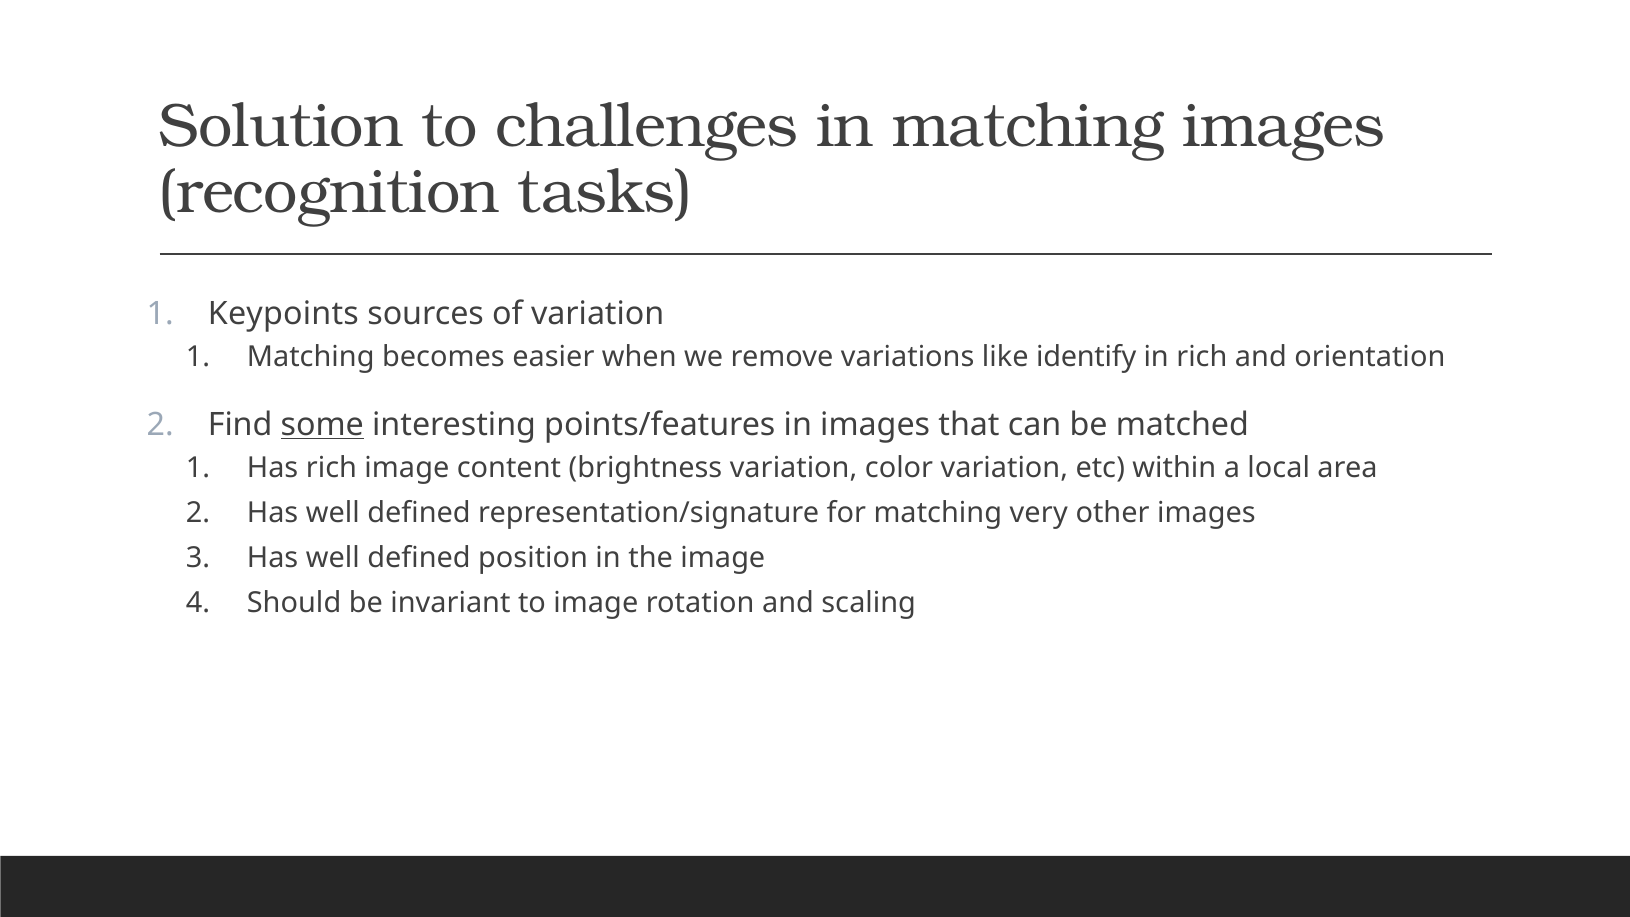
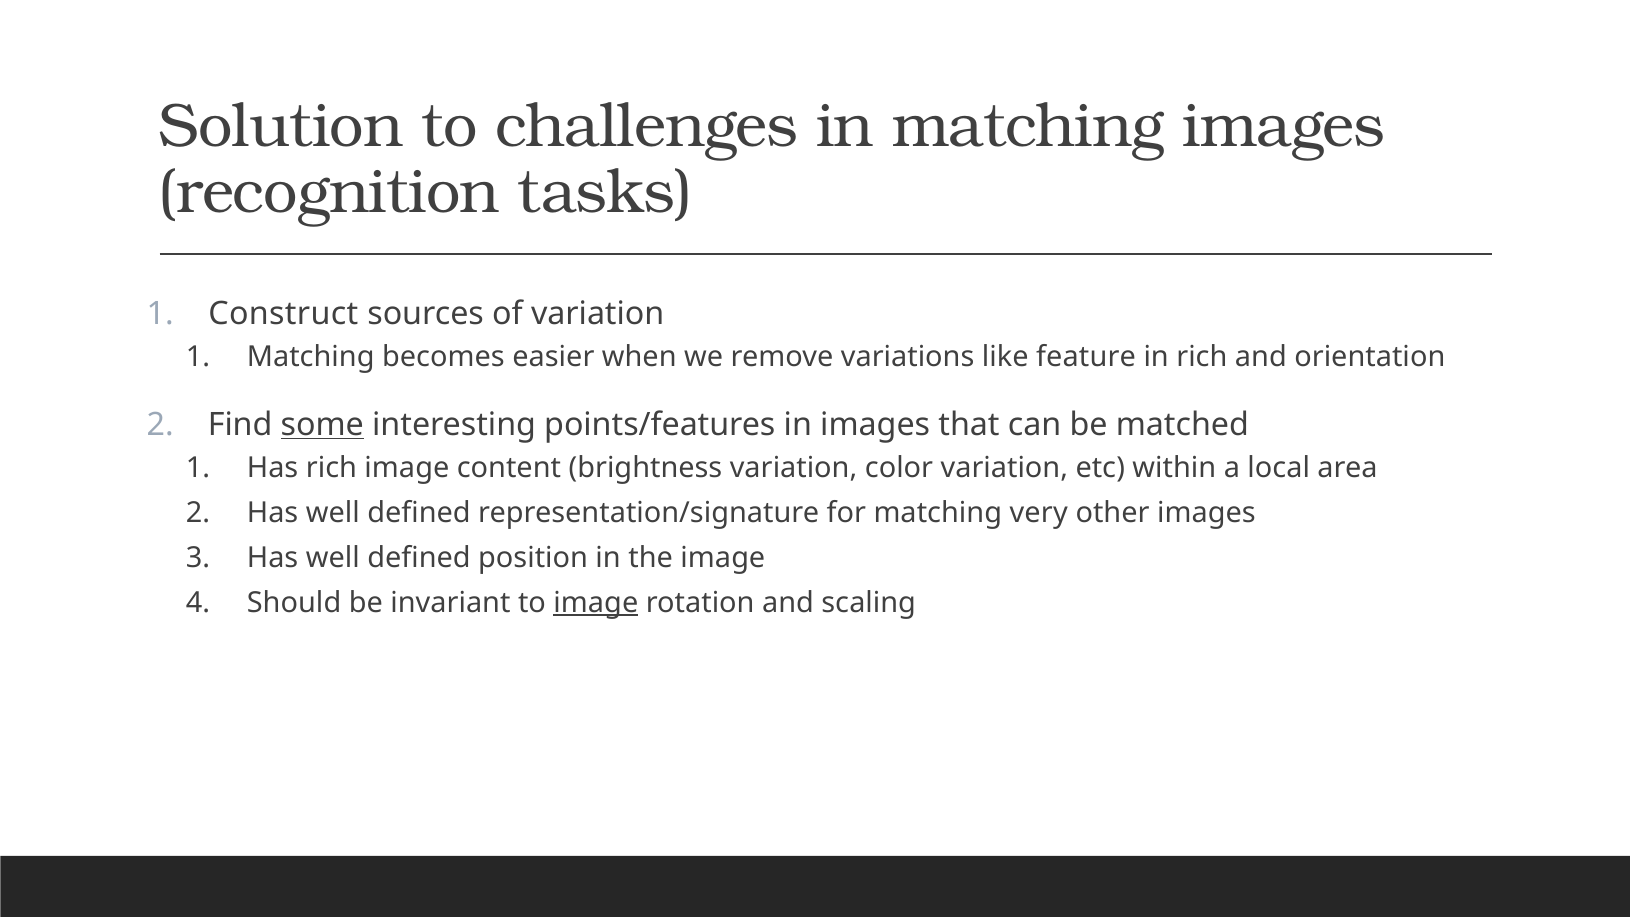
Keypoints: Keypoints -> Construct (283, 313)
identify: identify -> feature (1086, 357)
image underline: none -> present (596, 602)
